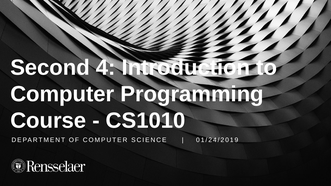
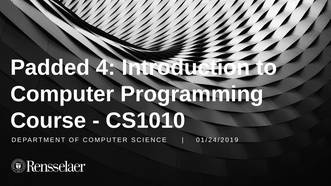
Second: Second -> Padded (50, 68)
